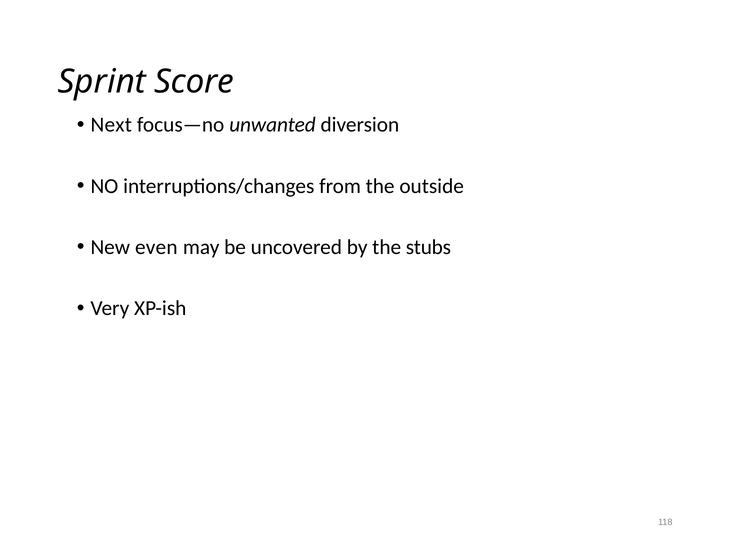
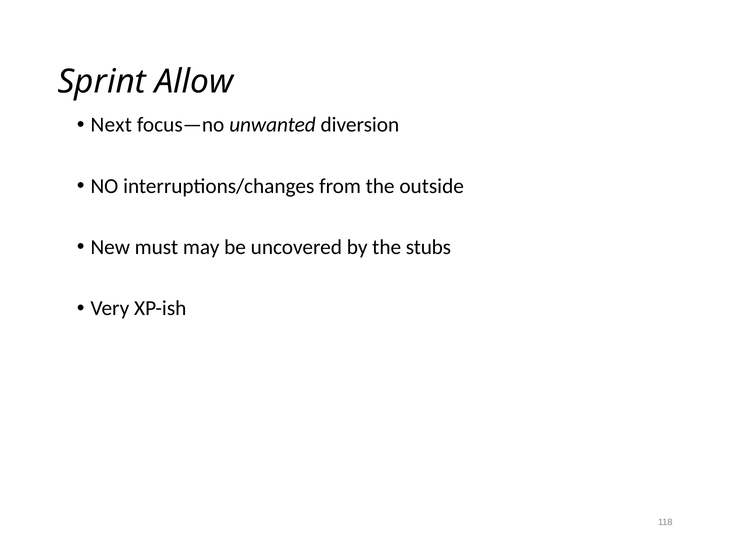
Score: Score -> Allow (194, 82)
even: even -> must (156, 247)
